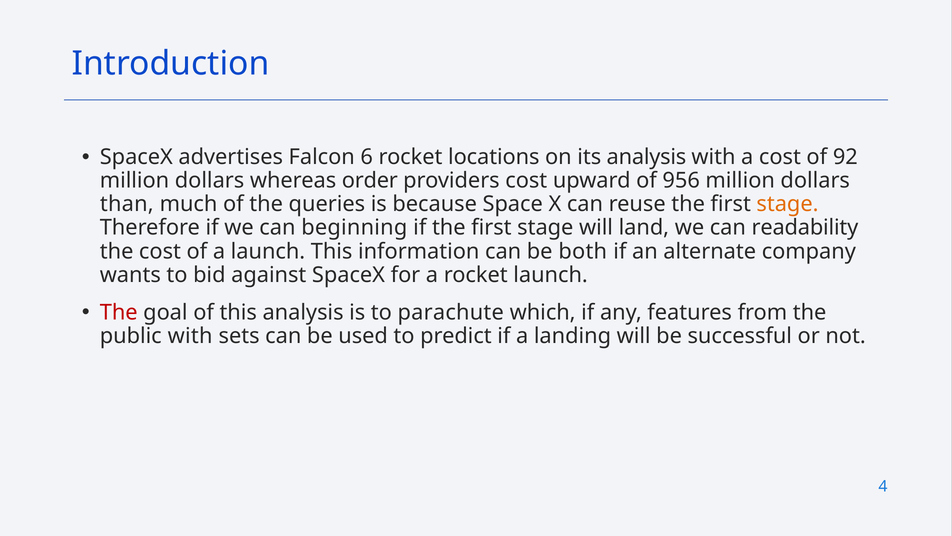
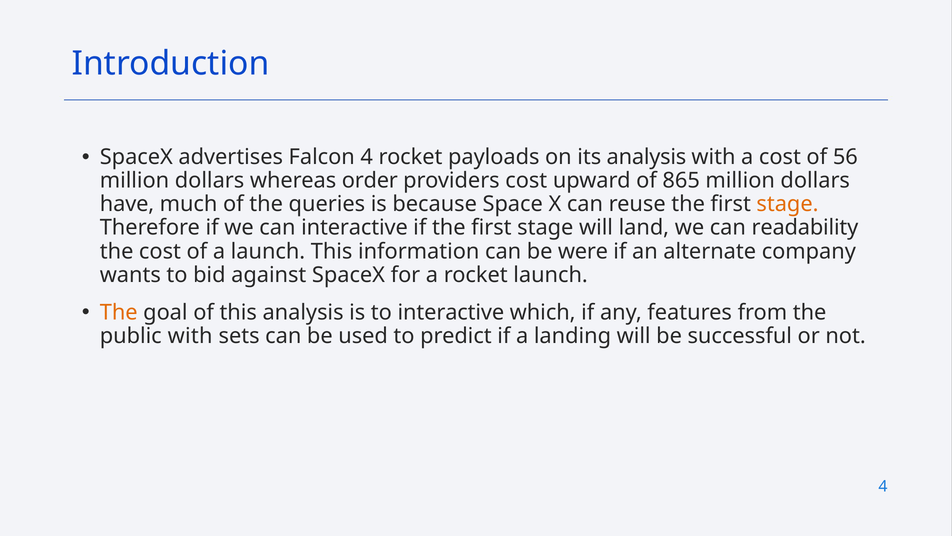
Falcon 6: 6 -> 4 (367, 157)
locations: locations -> payloads (494, 157)
92: 92 -> 56 (845, 157)
956: 956 -> 865 (681, 180)
than: than -> have (127, 204)
can beginning: beginning -> interactive (354, 228)
both: both -> were (583, 251)
The colour: red -> orange (119, 312)
to parachute: parachute -> interactive (451, 312)
